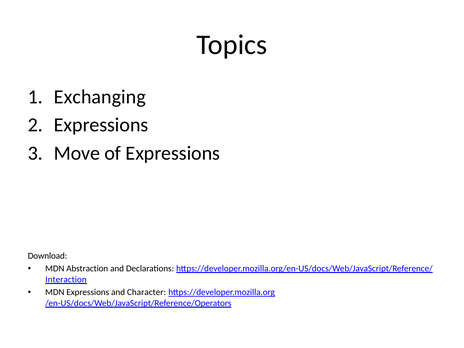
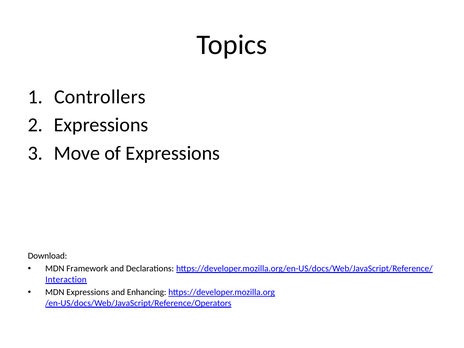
Exchanging: Exchanging -> Controllers (100, 97)
Abstraction: Abstraction -> Framework (87, 269)
Character: Character -> Enhancing (147, 292)
